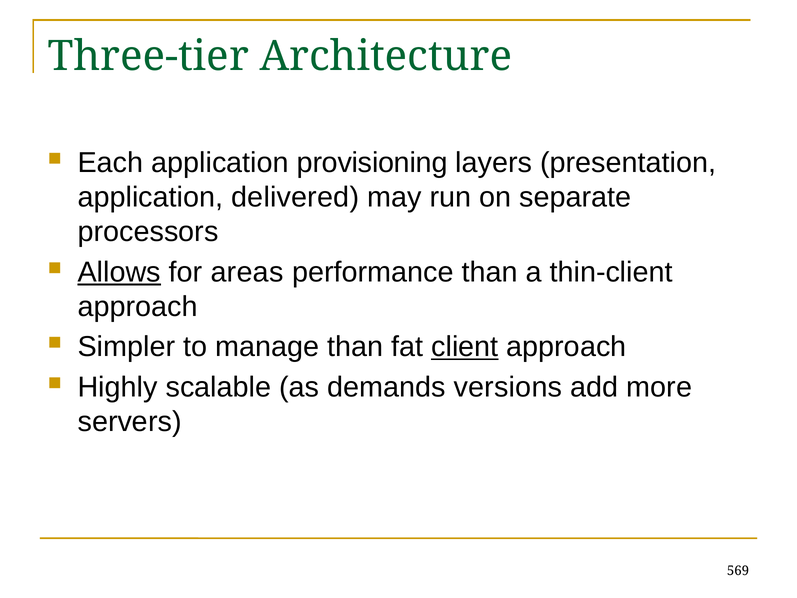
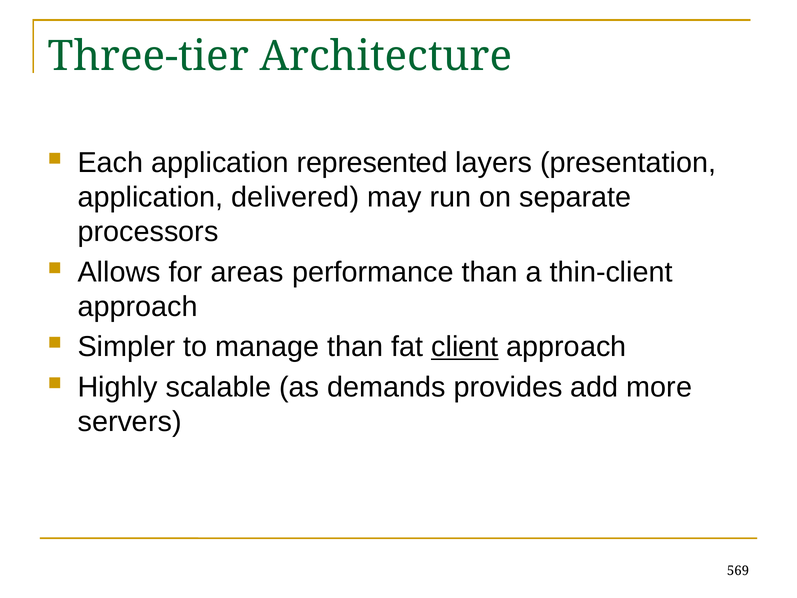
provisioning: provisioning -> represented (372, 163)
Allows underline: present -> none (119, 272)
versions: versions -> provides (508, 387)
